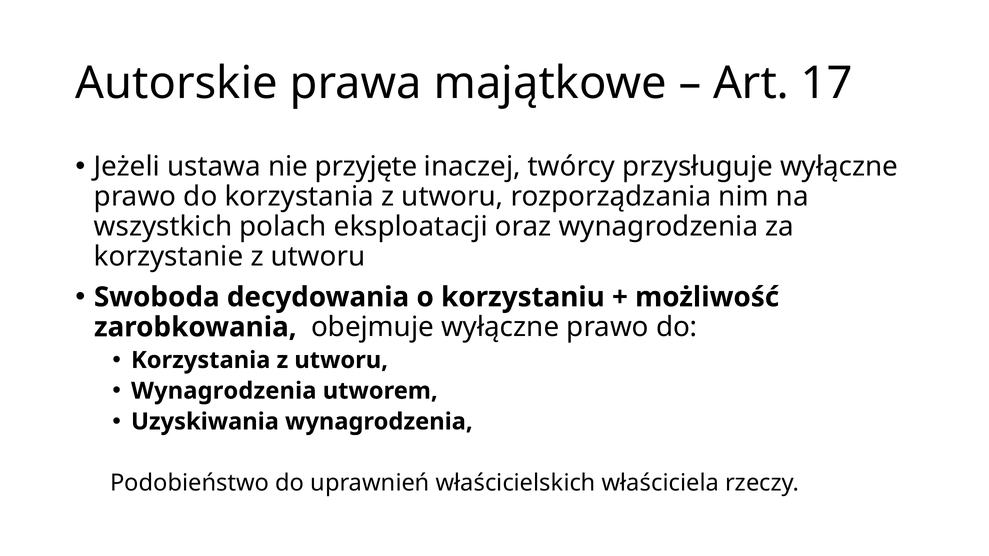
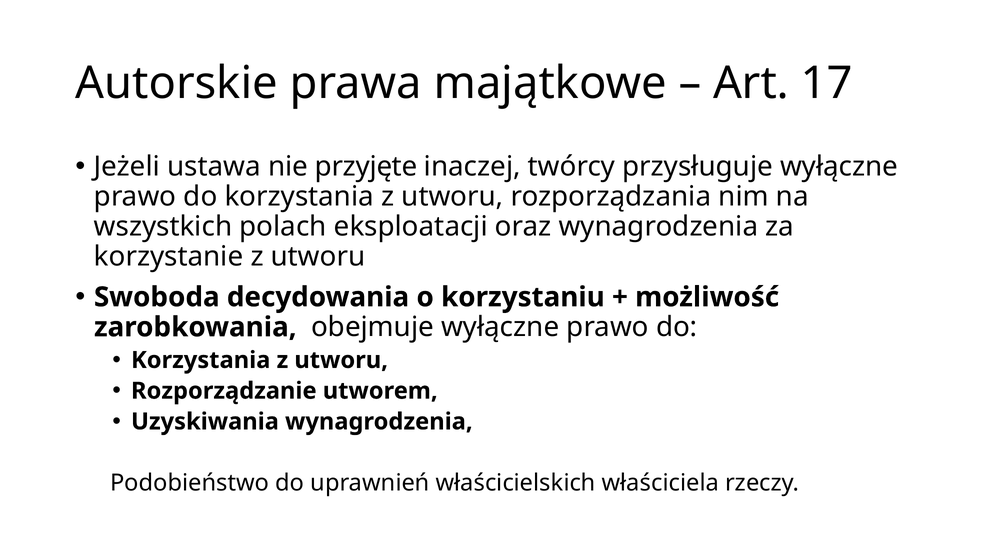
Wynagrodzenia: Wynagrodzenia -> Rozporządzanie (224, 391)
